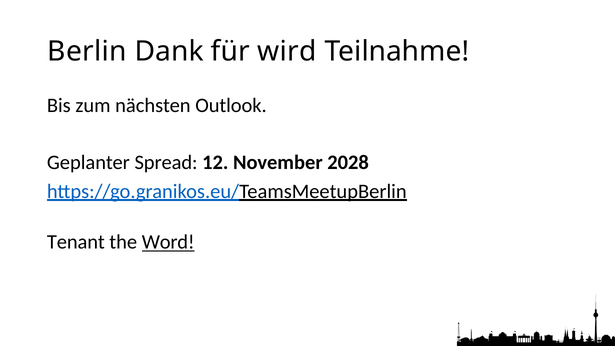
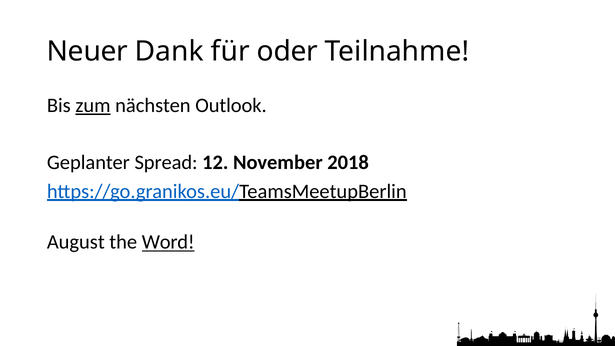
Berlin: Berlin -> Neuer (87, 52)
wird: wird -> oder (287, 52)
zum underline: none -> present (93, 105)
2028: 2028 -> 2018 (348, 162)
Tenant: Tenant -> August (76, 242)
